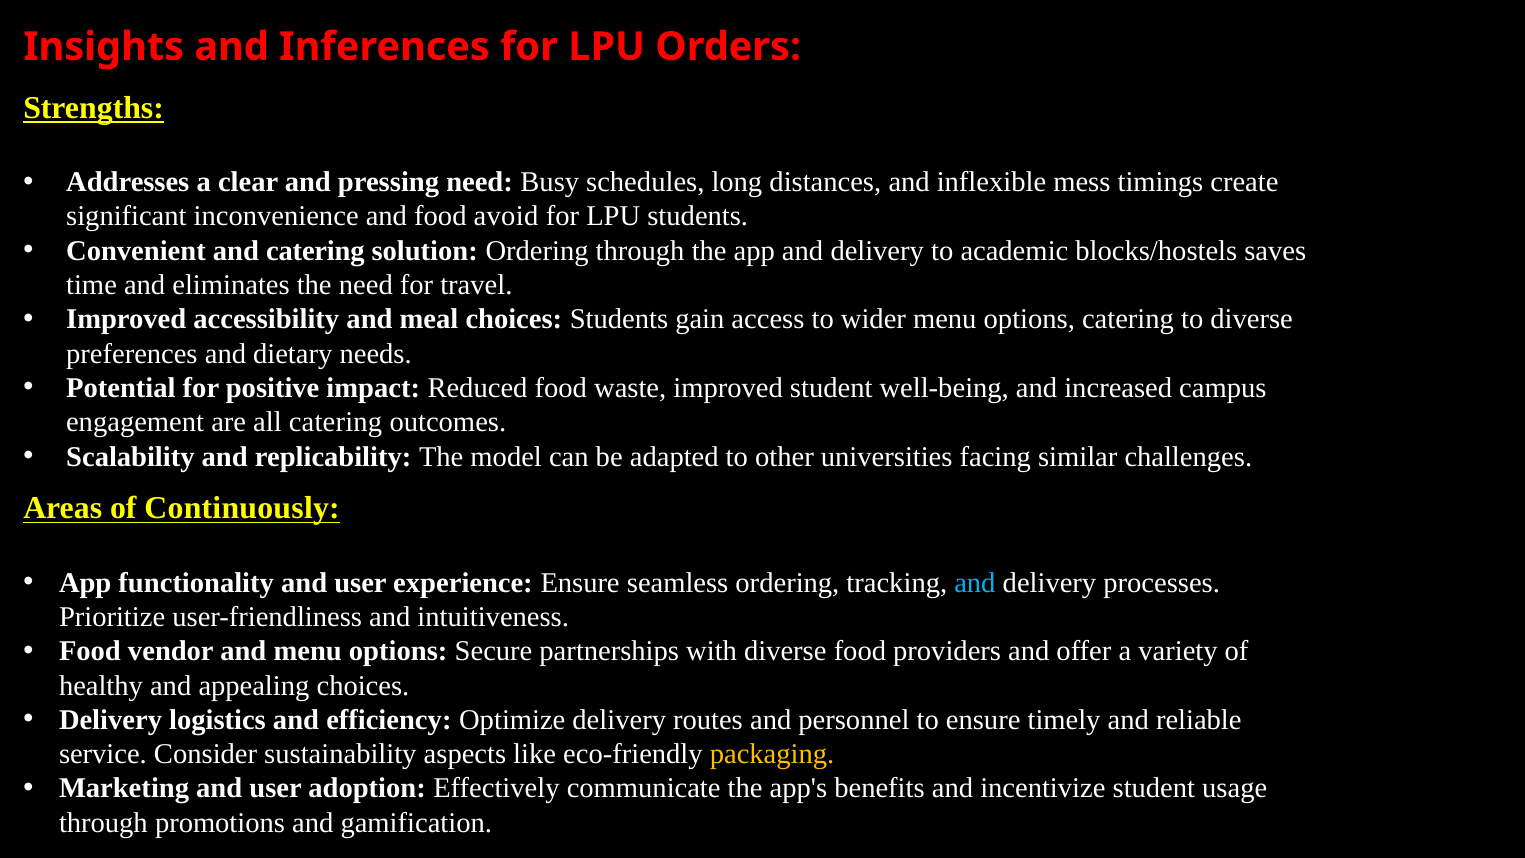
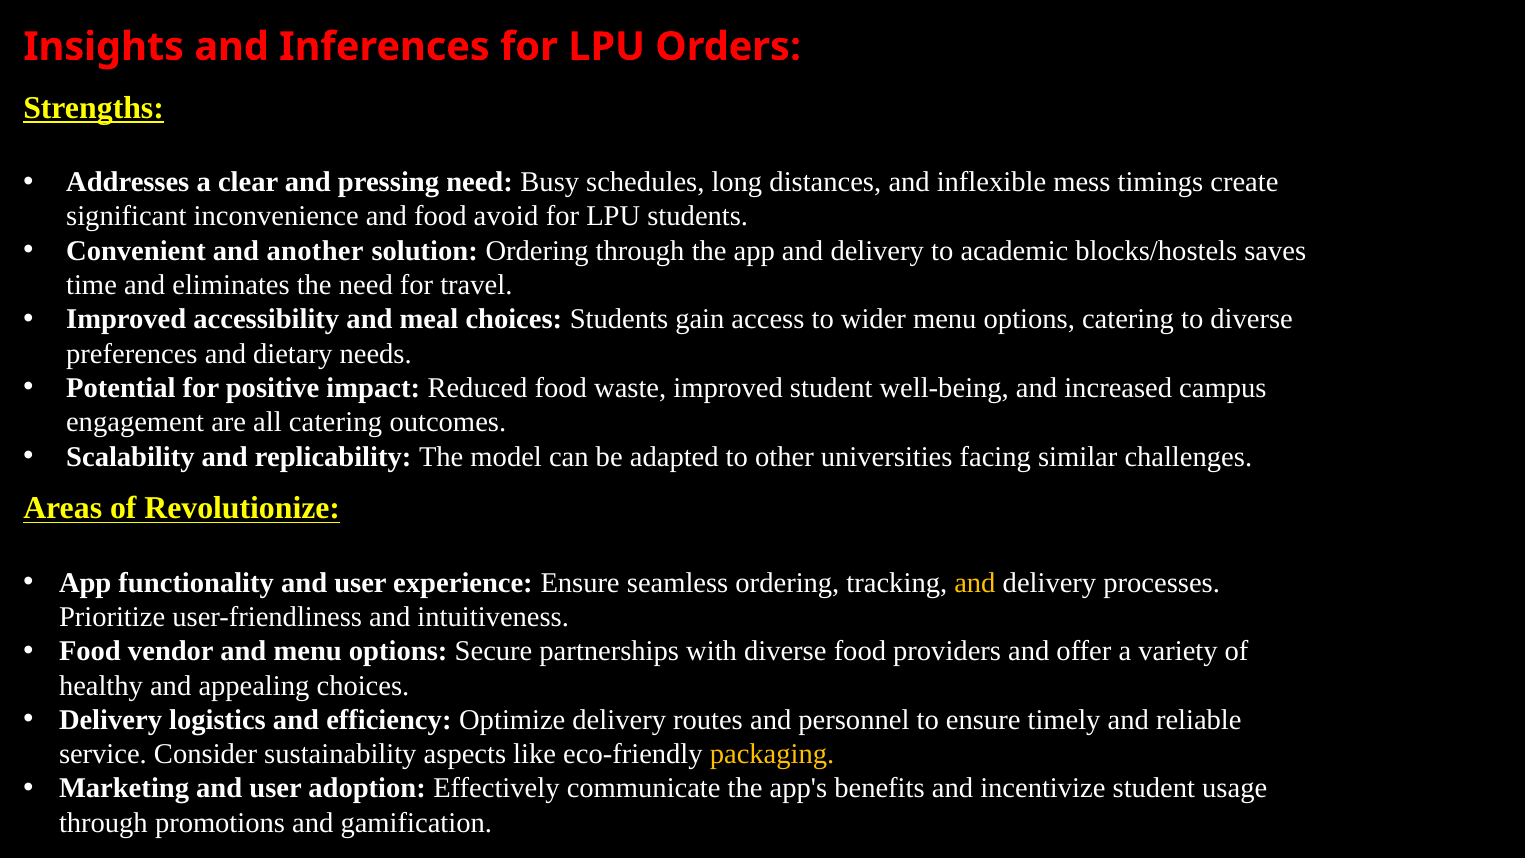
and catering: catering -> another (315, 251)
Continuously: Continuously -> Revolutionize (242, 508)
and colour: light blue -> yellow (975, 582)
